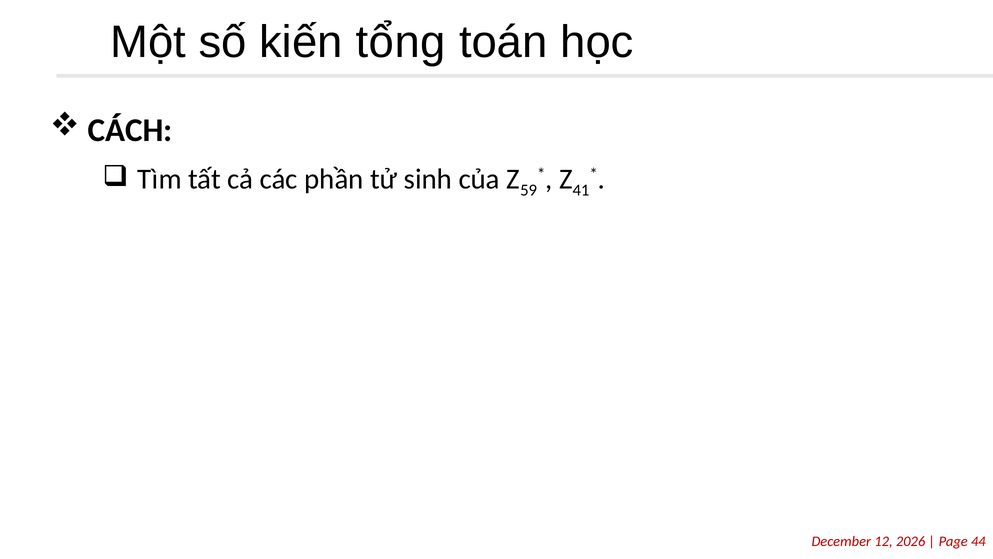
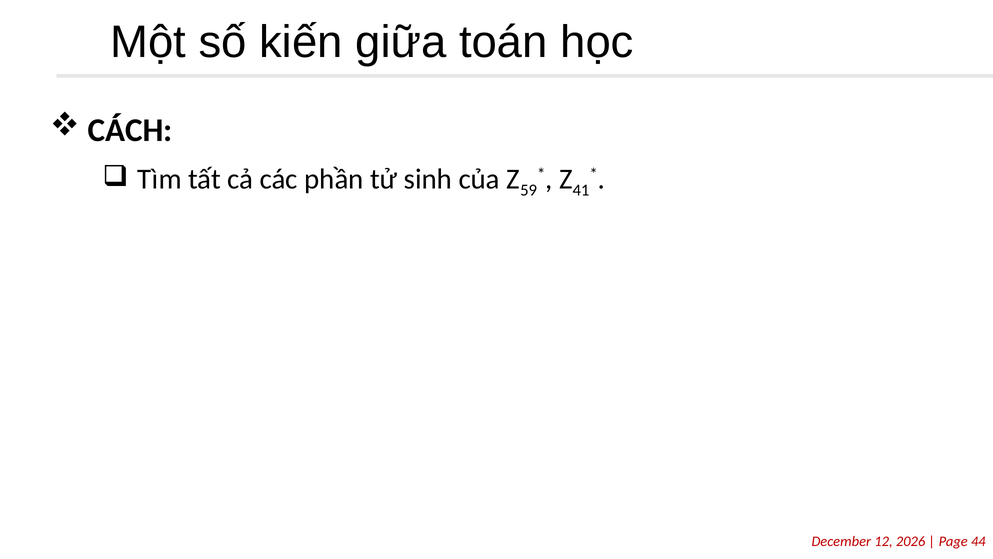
tổng: tổng -> giữa (401, 42)
